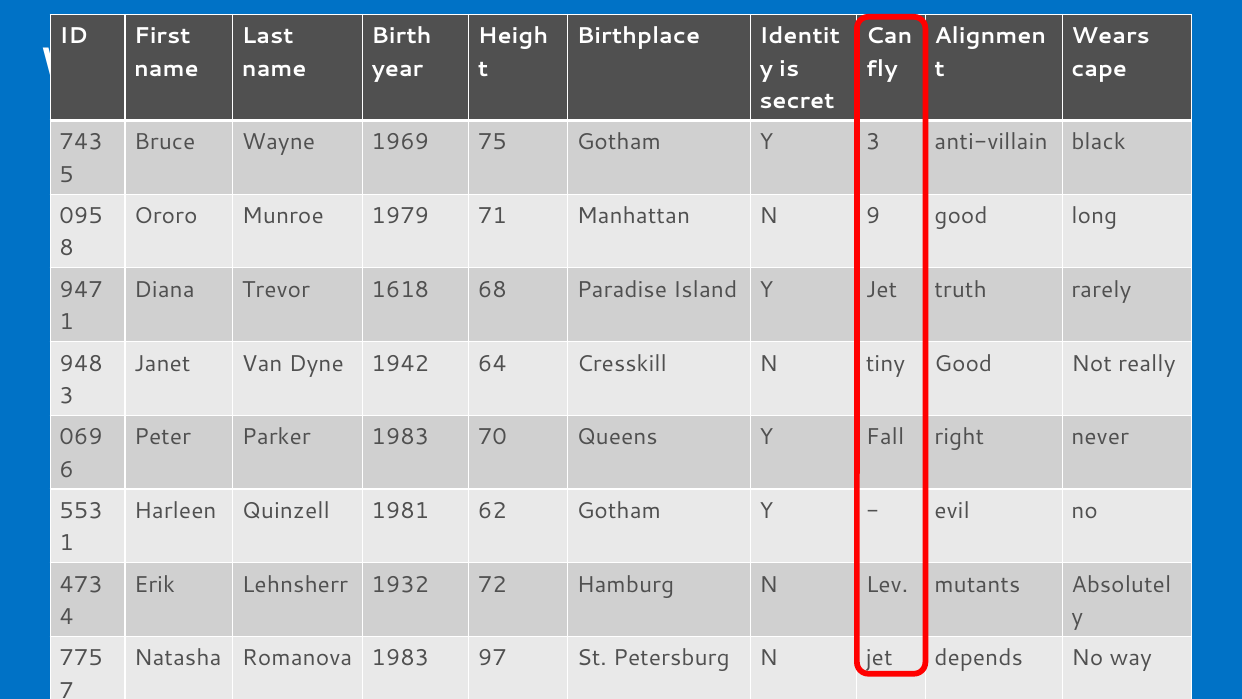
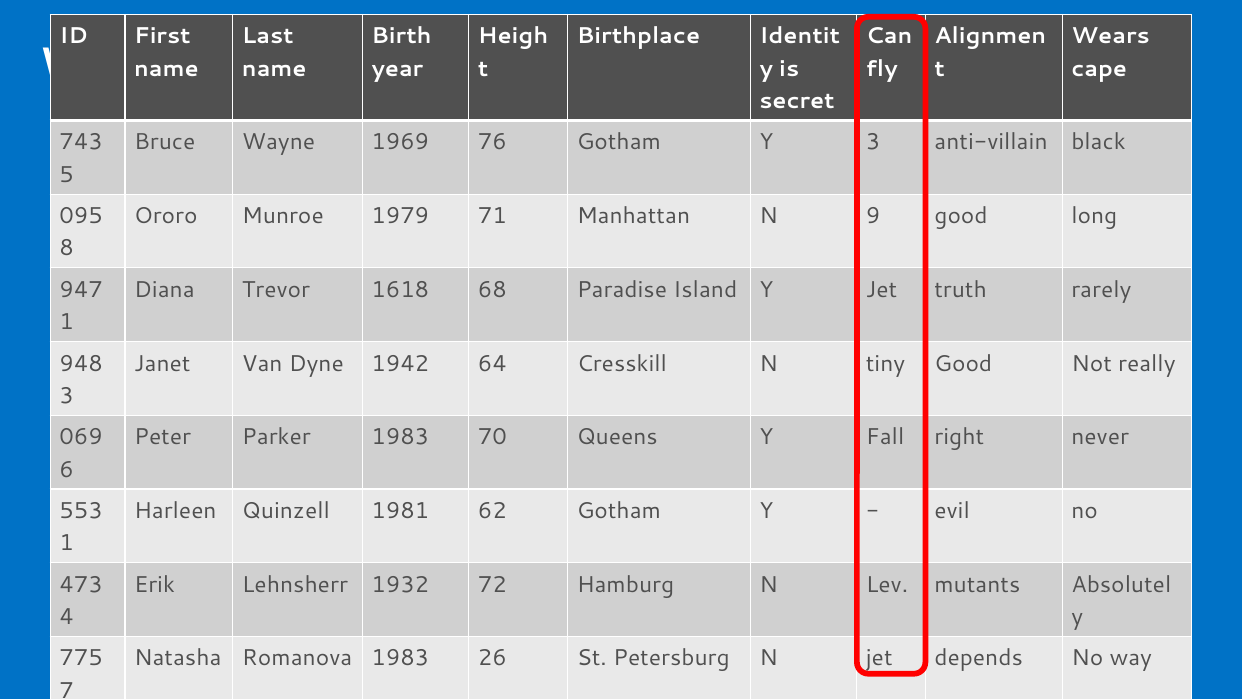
1969 75: 75 -> 76 (492, 142)
97: 97 -> 26 (492, 658)
